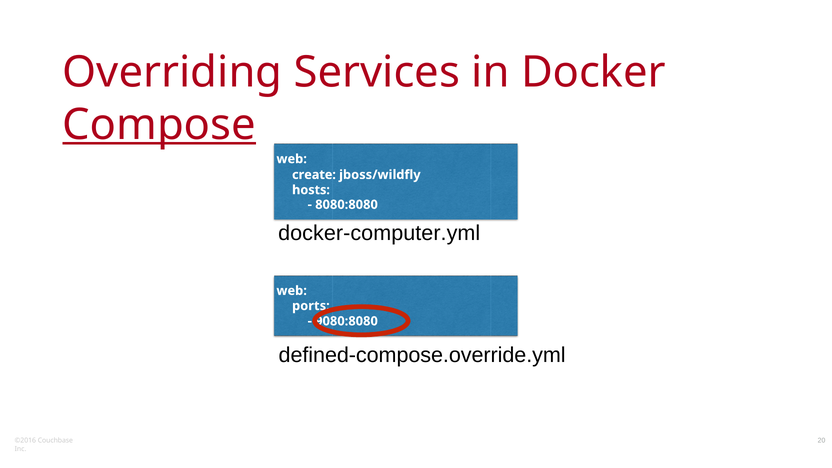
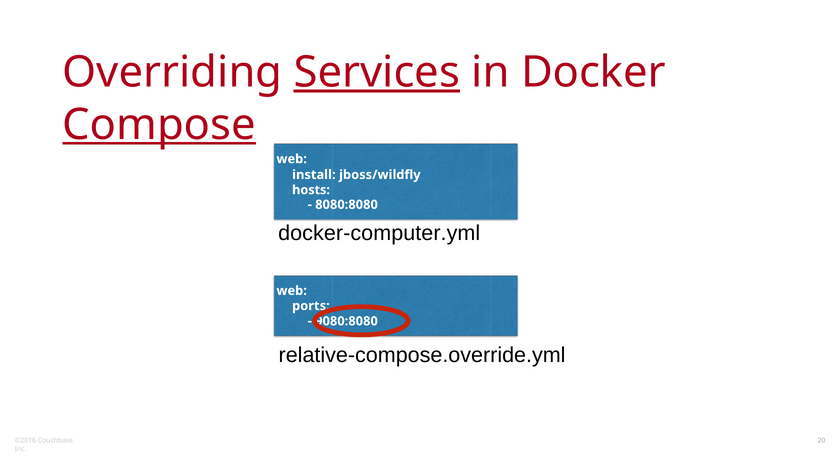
Services underline: none -> present (377, 72)
create: create -> install (314, 175)
defined-compose.override.yml: defined-compose.override.yml -> relative-compose.override.yml (422, 355)
